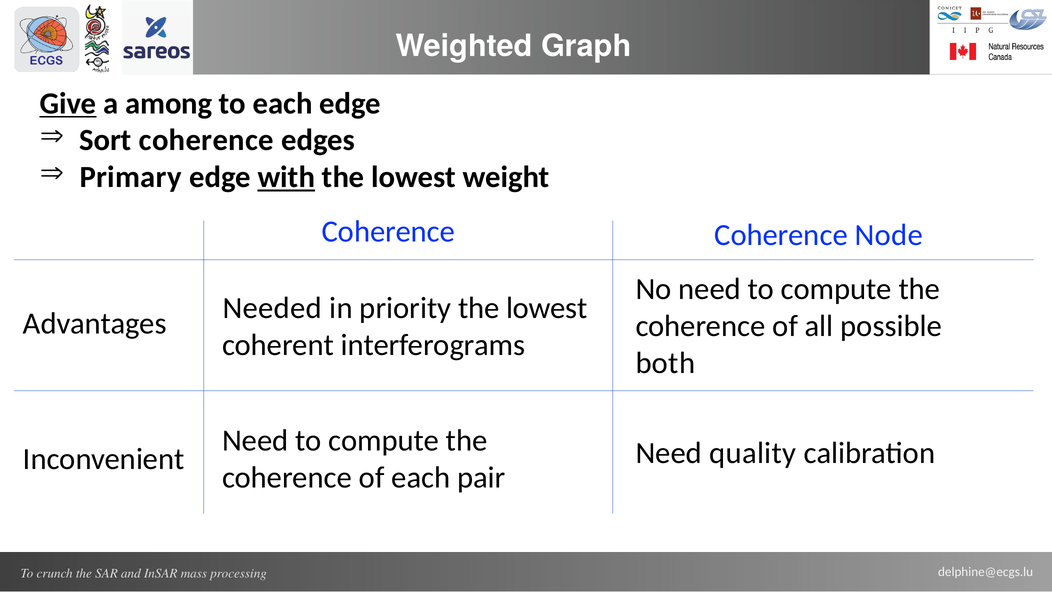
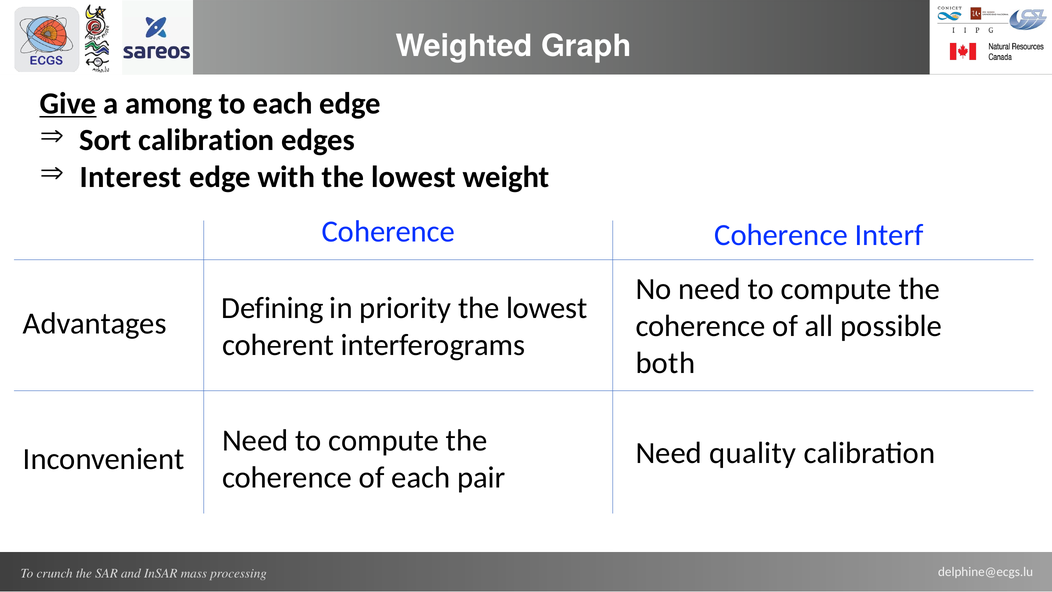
Sort coherence: coherence -> calibration (206, 140)
Primary: Primary -> Interest (131, 177)
with underline: present -> none (286, 177)
Node: Node -> Interf (889, 235)
Needed: Needed -> Defining (272, 308)
